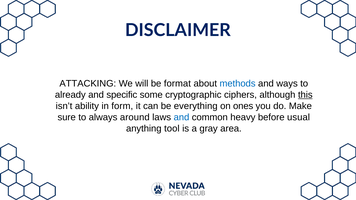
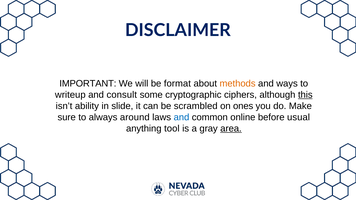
ATTACKING: ATTACKING -> IMPORTANT (88, 84)
methods colour: blue -> orange (238, 84)
already: already -> writeup (70, 95)
specific: specific -> consult (122, 95)
form: form -> slide (122, 106)
everything: everything -> scrambled (196, 106)
heavy: heavy -> online (243, 117)
area underline: none -> present (231, 129)
